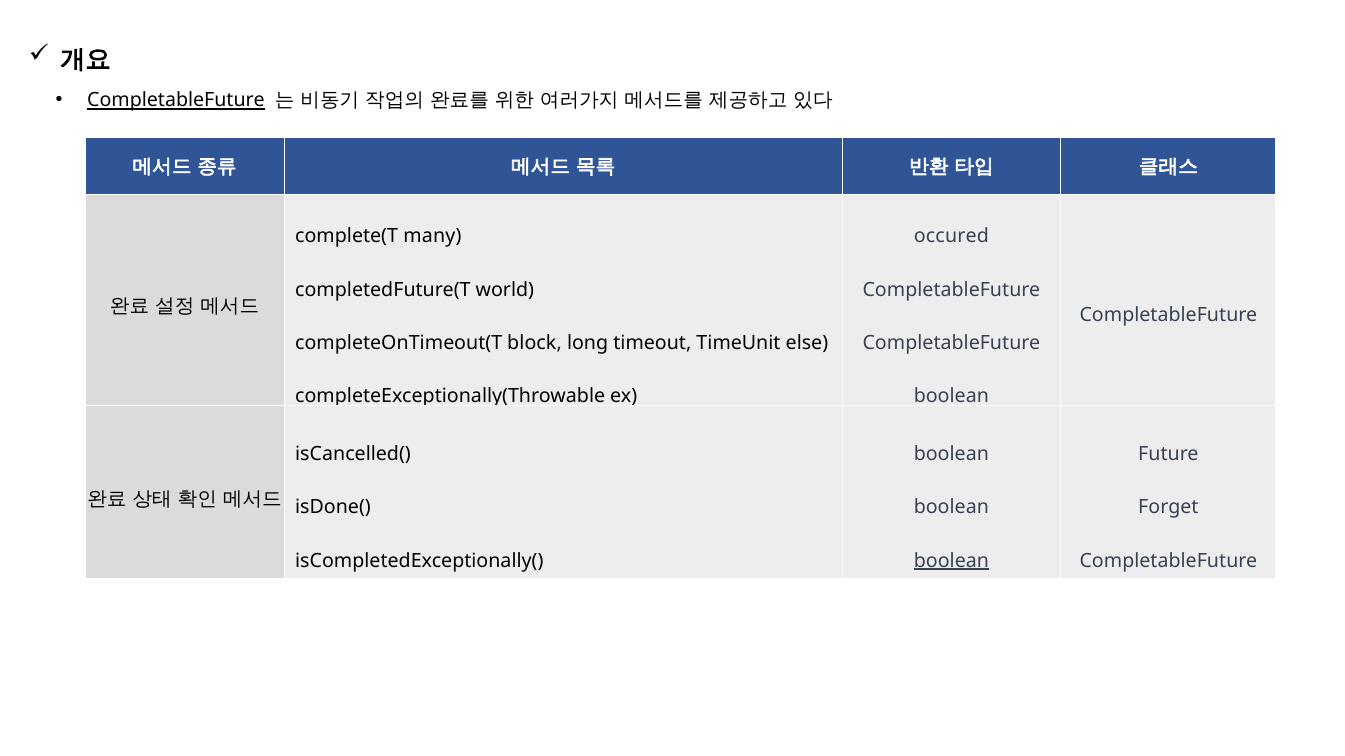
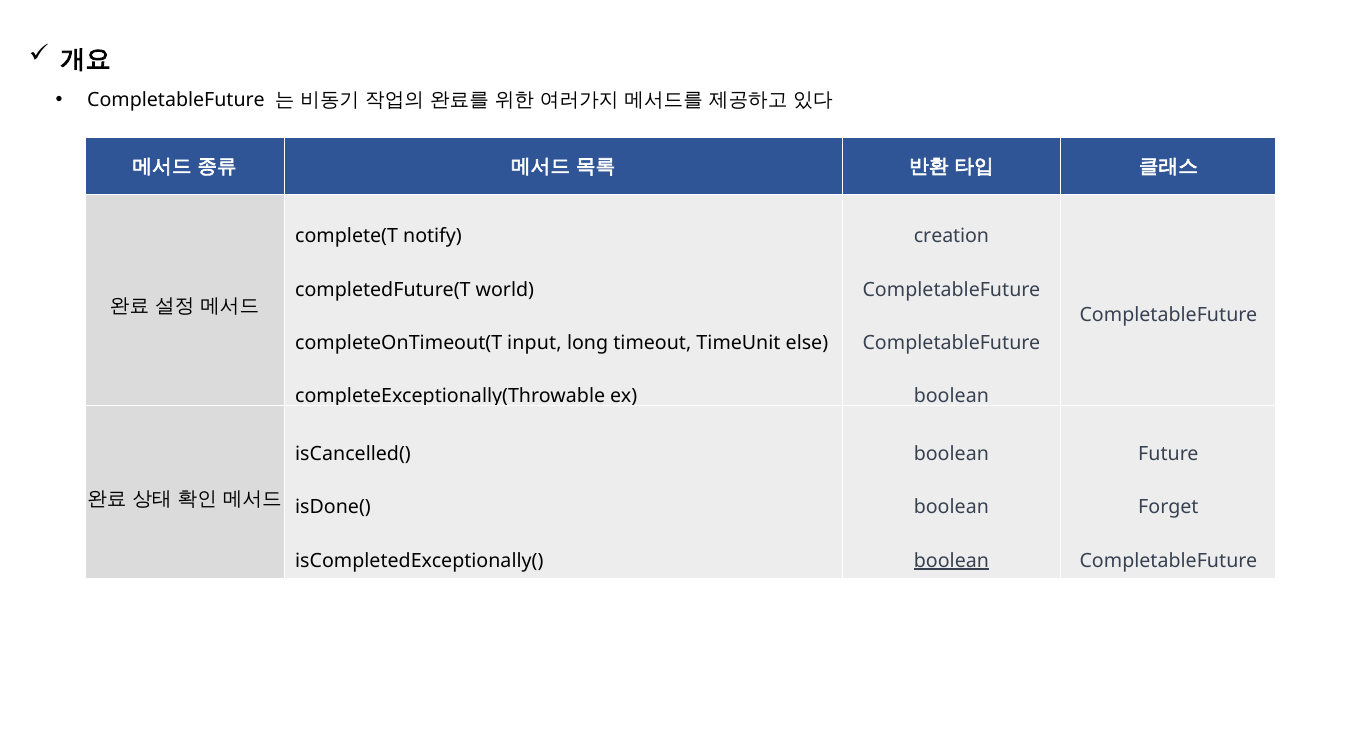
CompletableFuture underline: present -> none (176, 101)
many: many -> notify (432, 236)
occured: occured -> creation (951, 236)
block: block -> input (534, 343)
